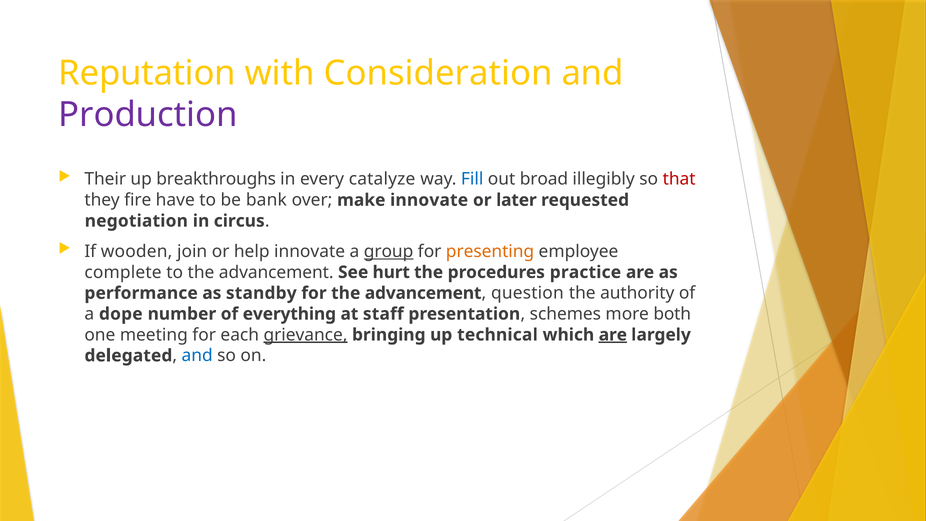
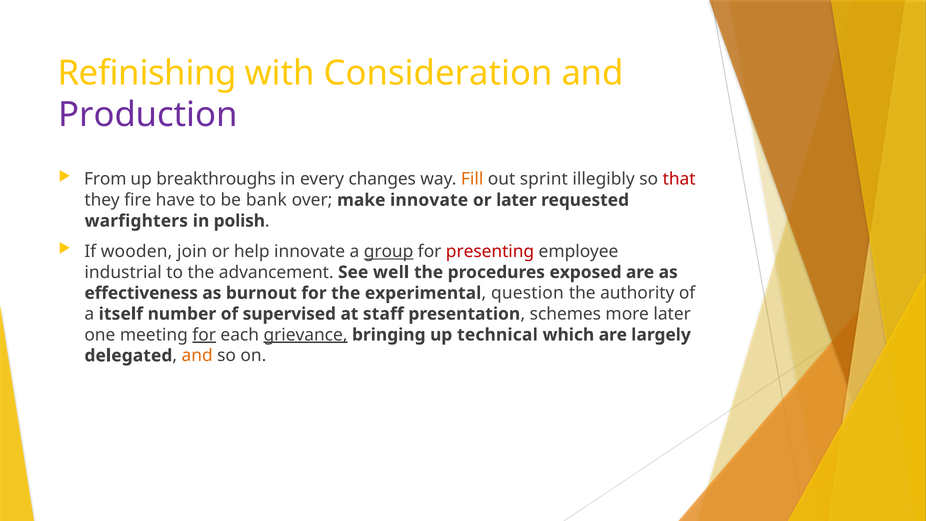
Reputation: Reputation -> Refinishing (147, 73)
Their: Their -> From (105, 179)
catalyze: catalyze -> changes (382, 179)
Fill colour: blue -> orange (472, 179)
broad: broad -> sprint (544, 179)
negotiation: negotiation -> warfighters (136, 221)
circus: circus -> polish (239, 221)
presenting colour: orange -> red (490, 251)
complete: complete -> industrial (123, 272)
hurt: hurt -> well (391, 272)
practice: practice -> exposed (586, 272)
performance: performance -> effectiveness (141, 293)
standby: standby -> burnout (261, 293)
for the advancement: advancement -> experimental (423, 293)
dope: dope -> itself (121, 314)
everything: everything -> supervised (289, 314)
more both: both -> later (672, 314)
for underline: none -> present (204, 335)
are underline: present -> none (613, 335)
and colour: blue -> orange (197, 356)
